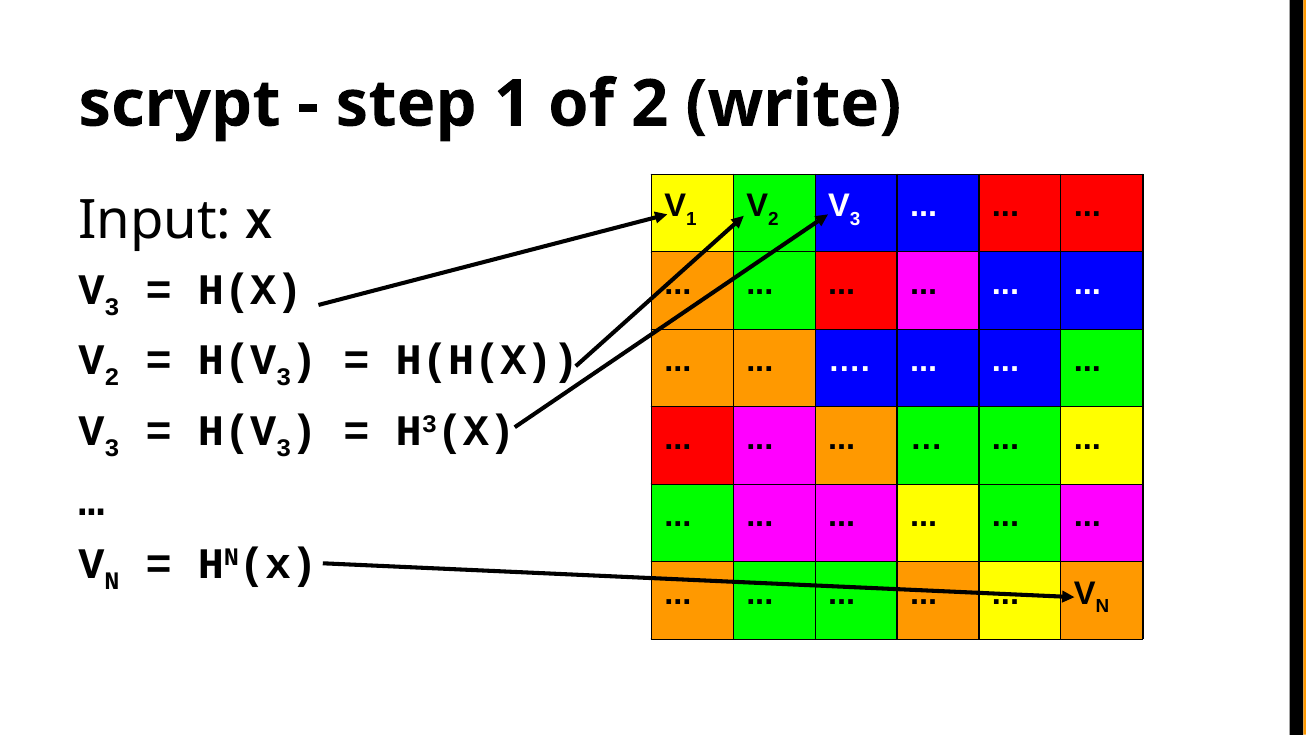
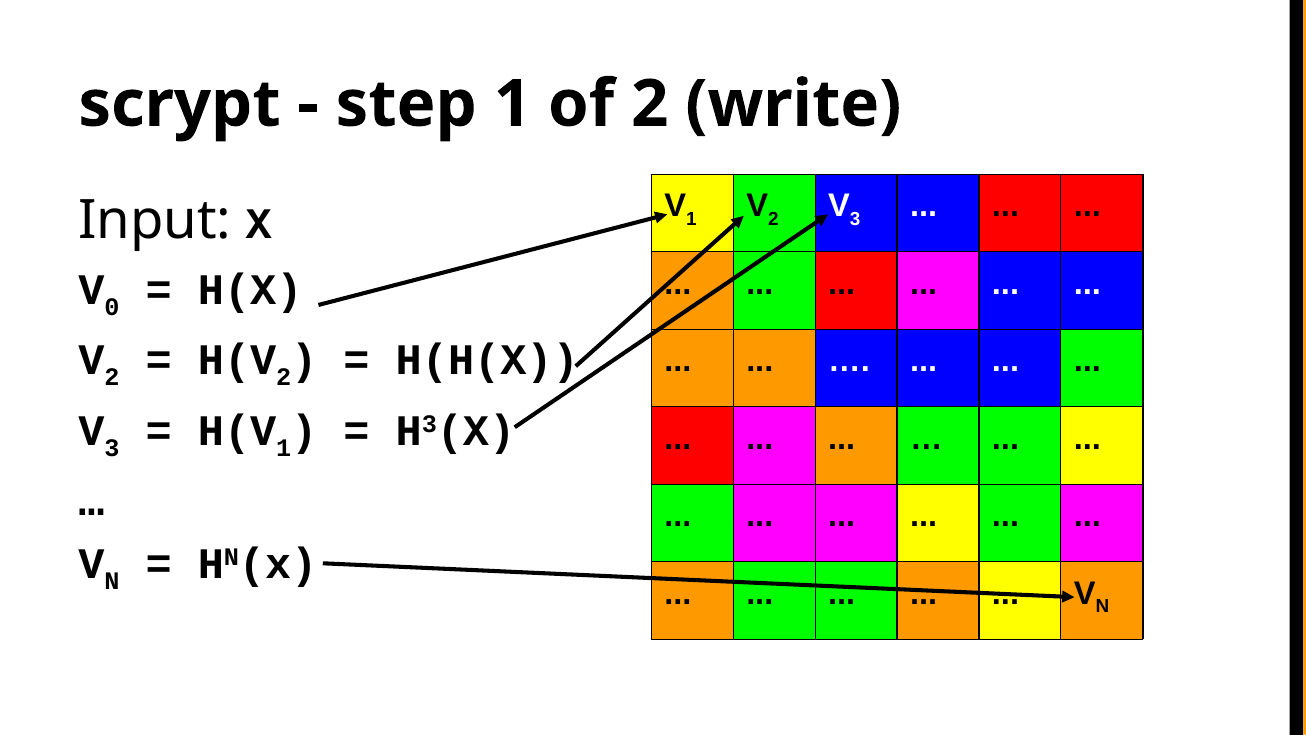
3: 3 -> 0 (112, 307)
3: 3 -> 2 (284, 377)
3: 3 -> 1 (284, 447)
